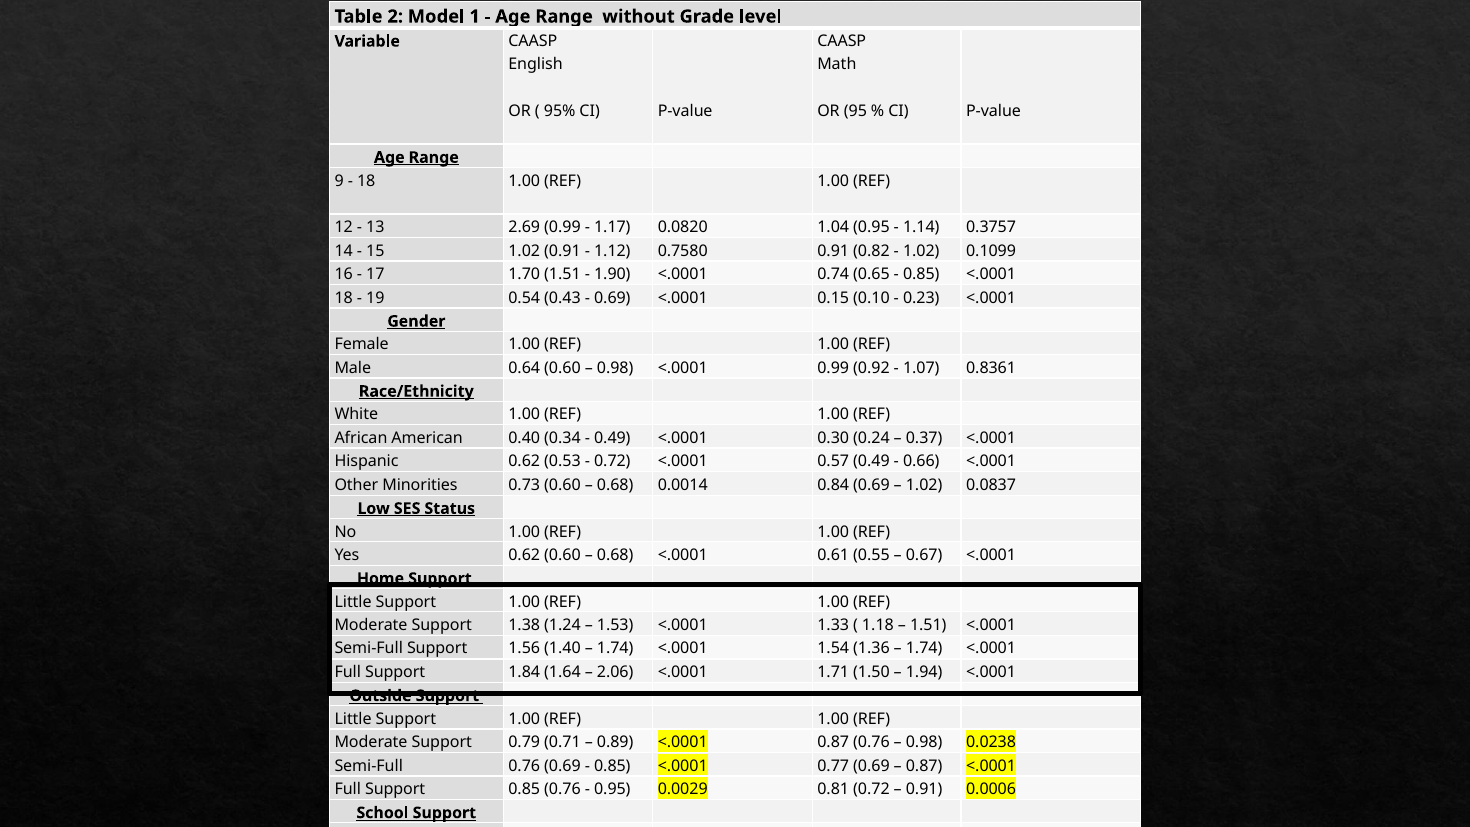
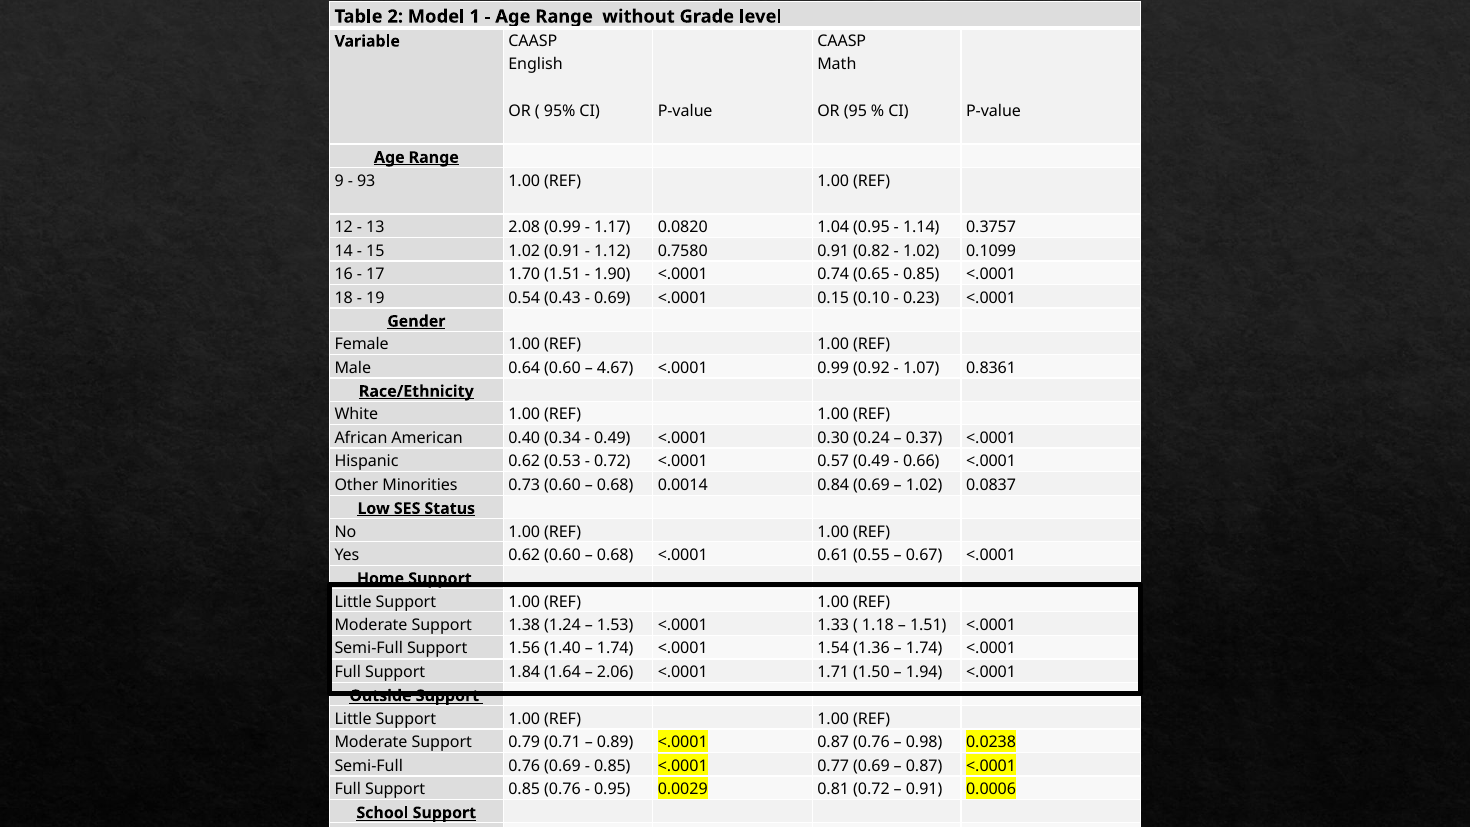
18: 18 -> 93 (366, 181)
2.69: 2.69 -> 2.08 (524, 227)
0.98: 0.98 -> 4.67 (615, 368)
